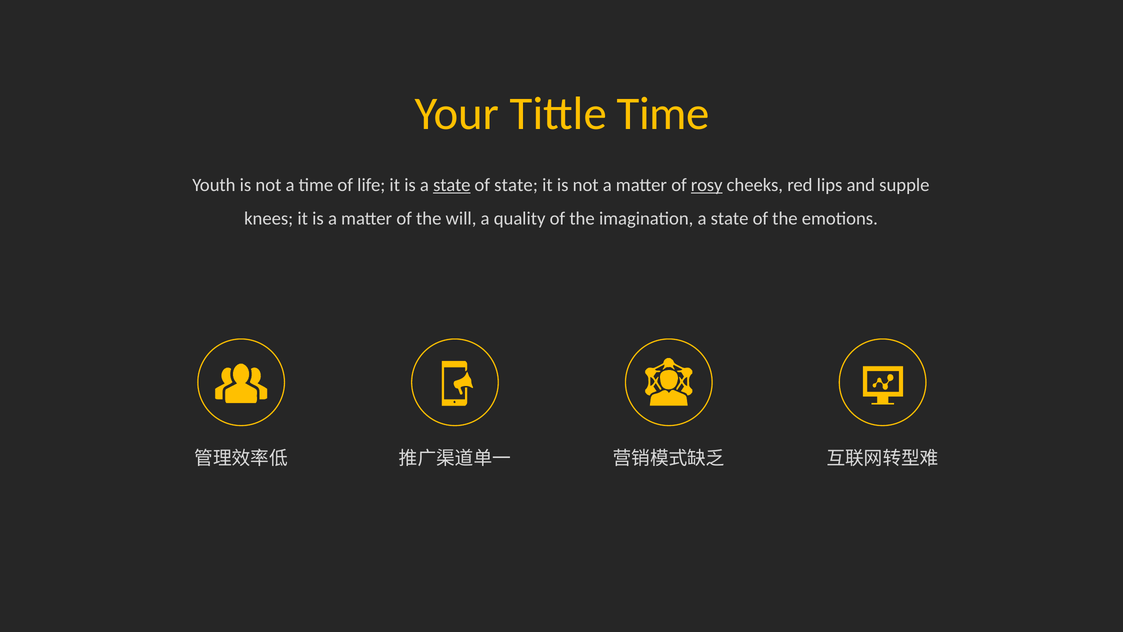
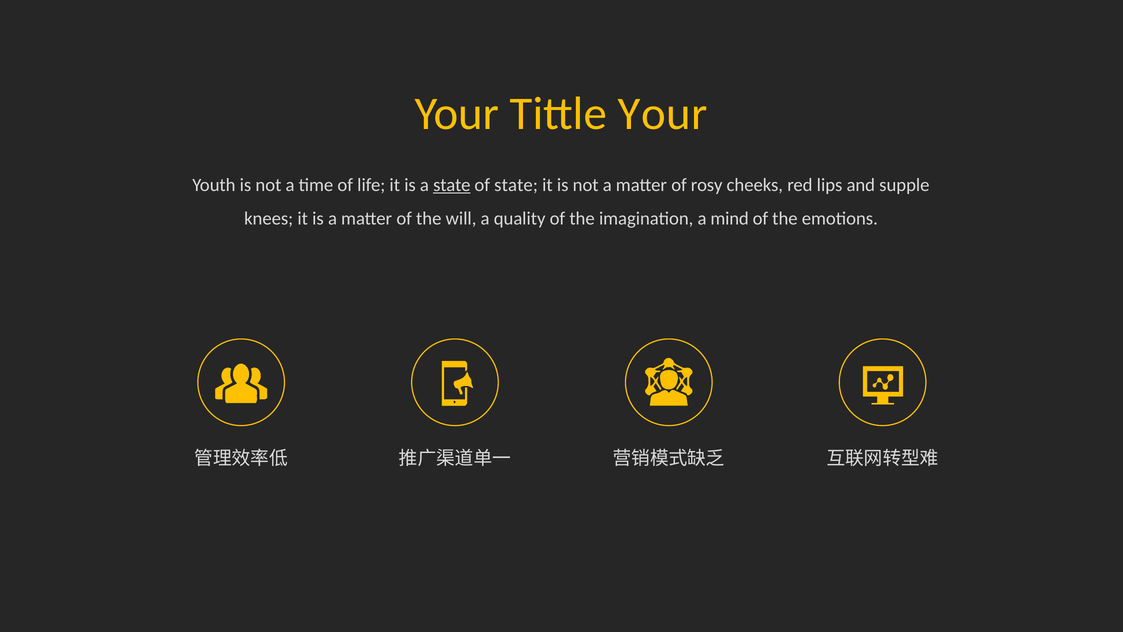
Tittle Time: Time -> Your (663, 114)
rosy underline: present -> none (707, 185)
imagination a state: state -> mind (730, 219)
